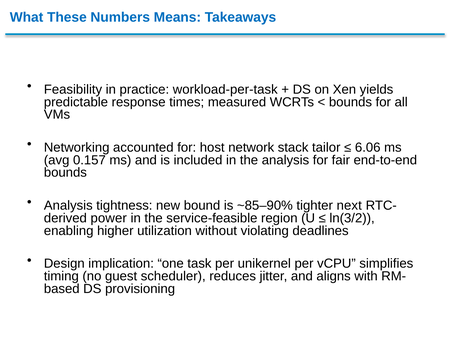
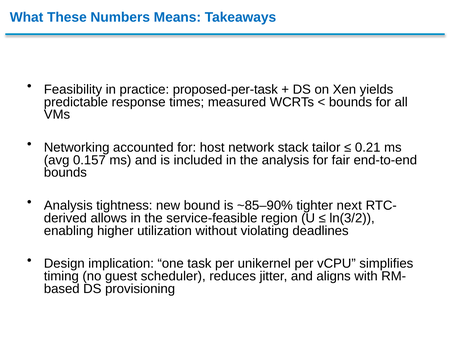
workload-per-task: workload-per-task -> proposed-per-task (225, 89)
6.06: 6.06 -> 0.21 (368, 147)
power: power -> allows (109, 218)
